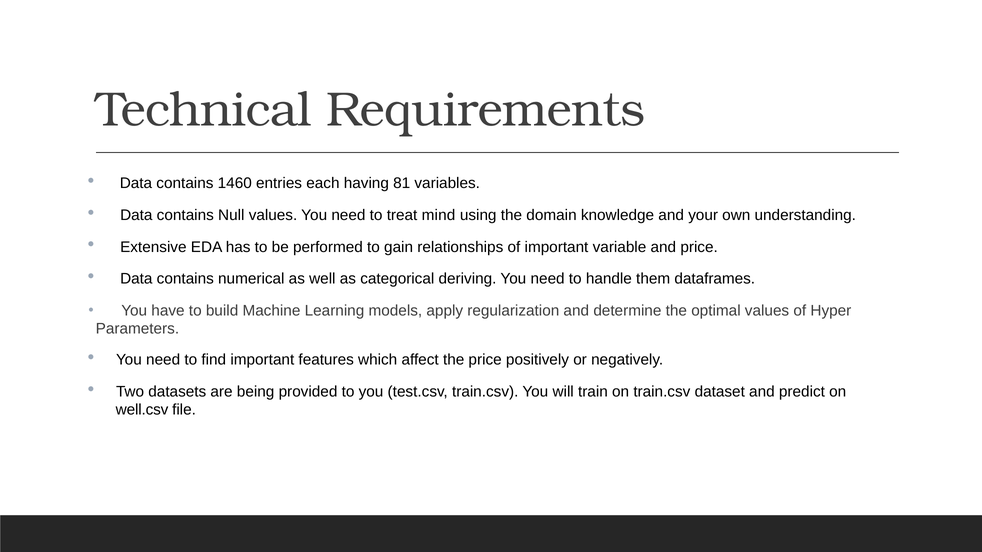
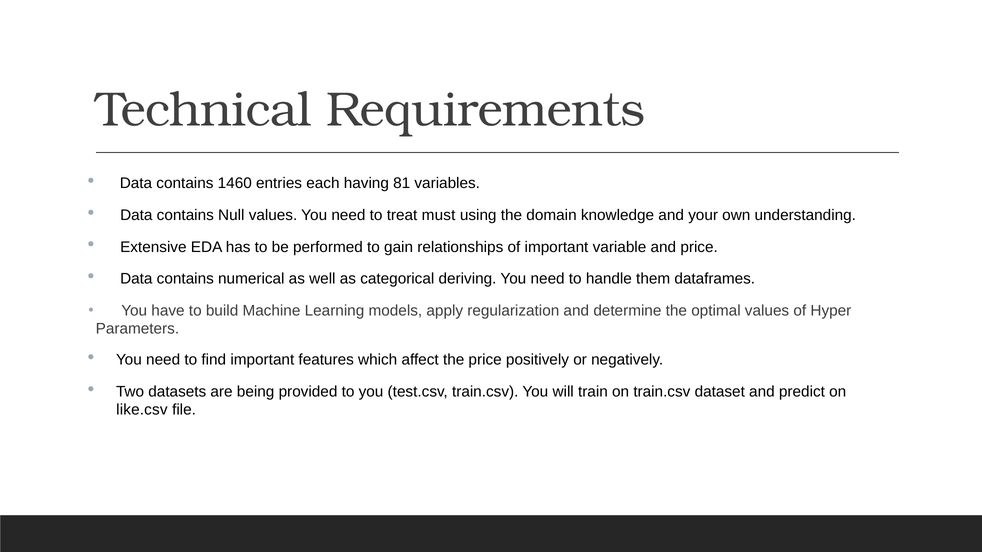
mind: mind -> must (439, 215)
well.csv: well.csv -> like.csv (142, 410)
